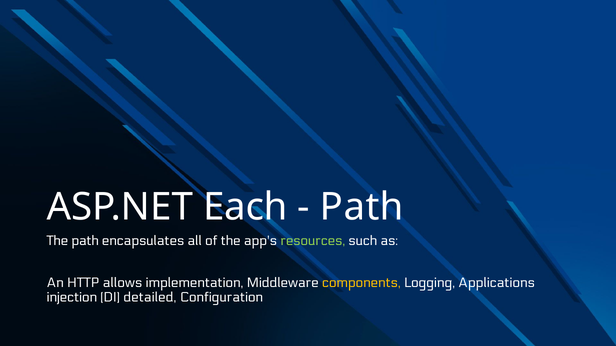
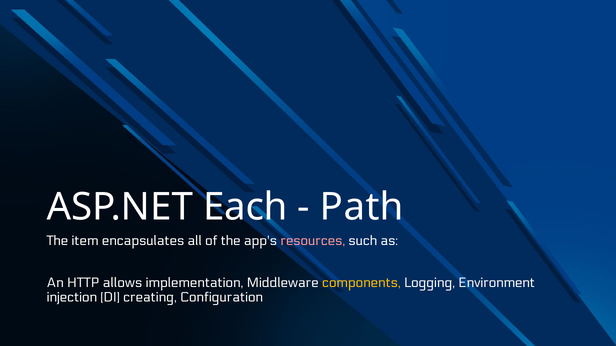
The path: path -> item (85, 241)
resources colour: light green -> pink (313, 241)
Applications: Applications -> Environment (497, 283)
detailed: detailed -> creating (150, 298)
